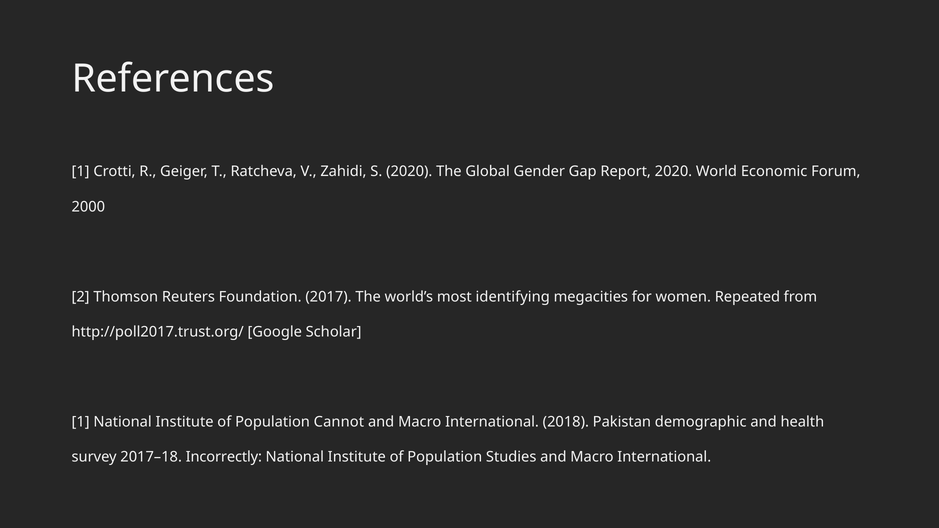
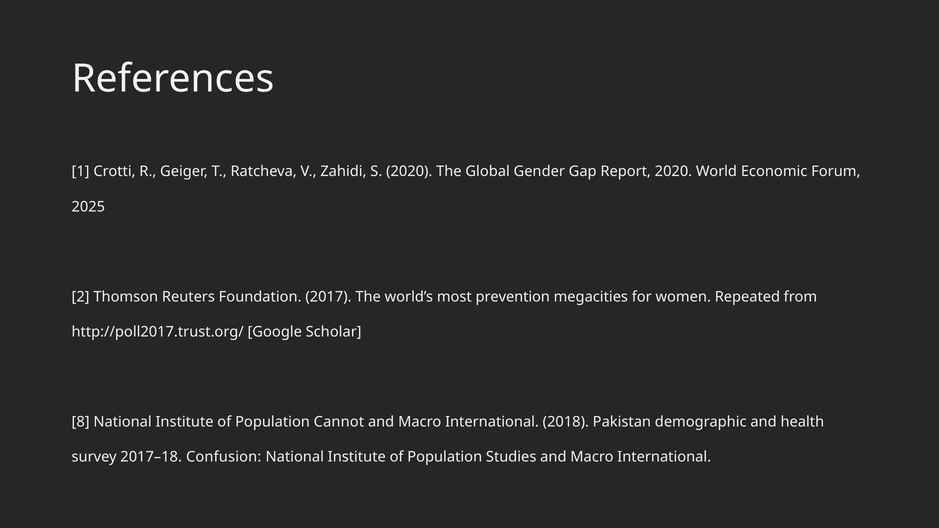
2000: 2000 -> 2025 (88, 207)
identifying: identifying -> prevention (513, 297)
1: 1 -> 8 (81, 422)
Incorrectly: Incorrectly -> Confusion (224, 457)
